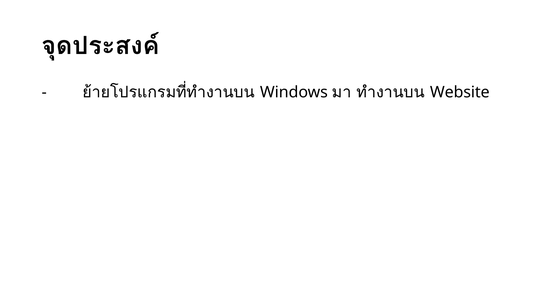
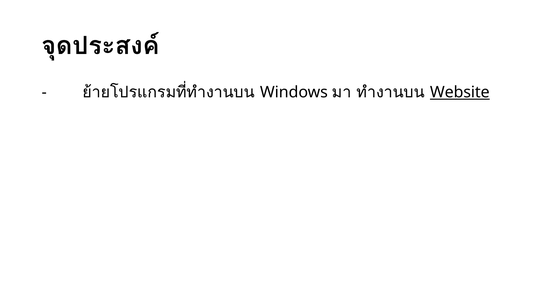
Website underline: none -> present (460, 92)
